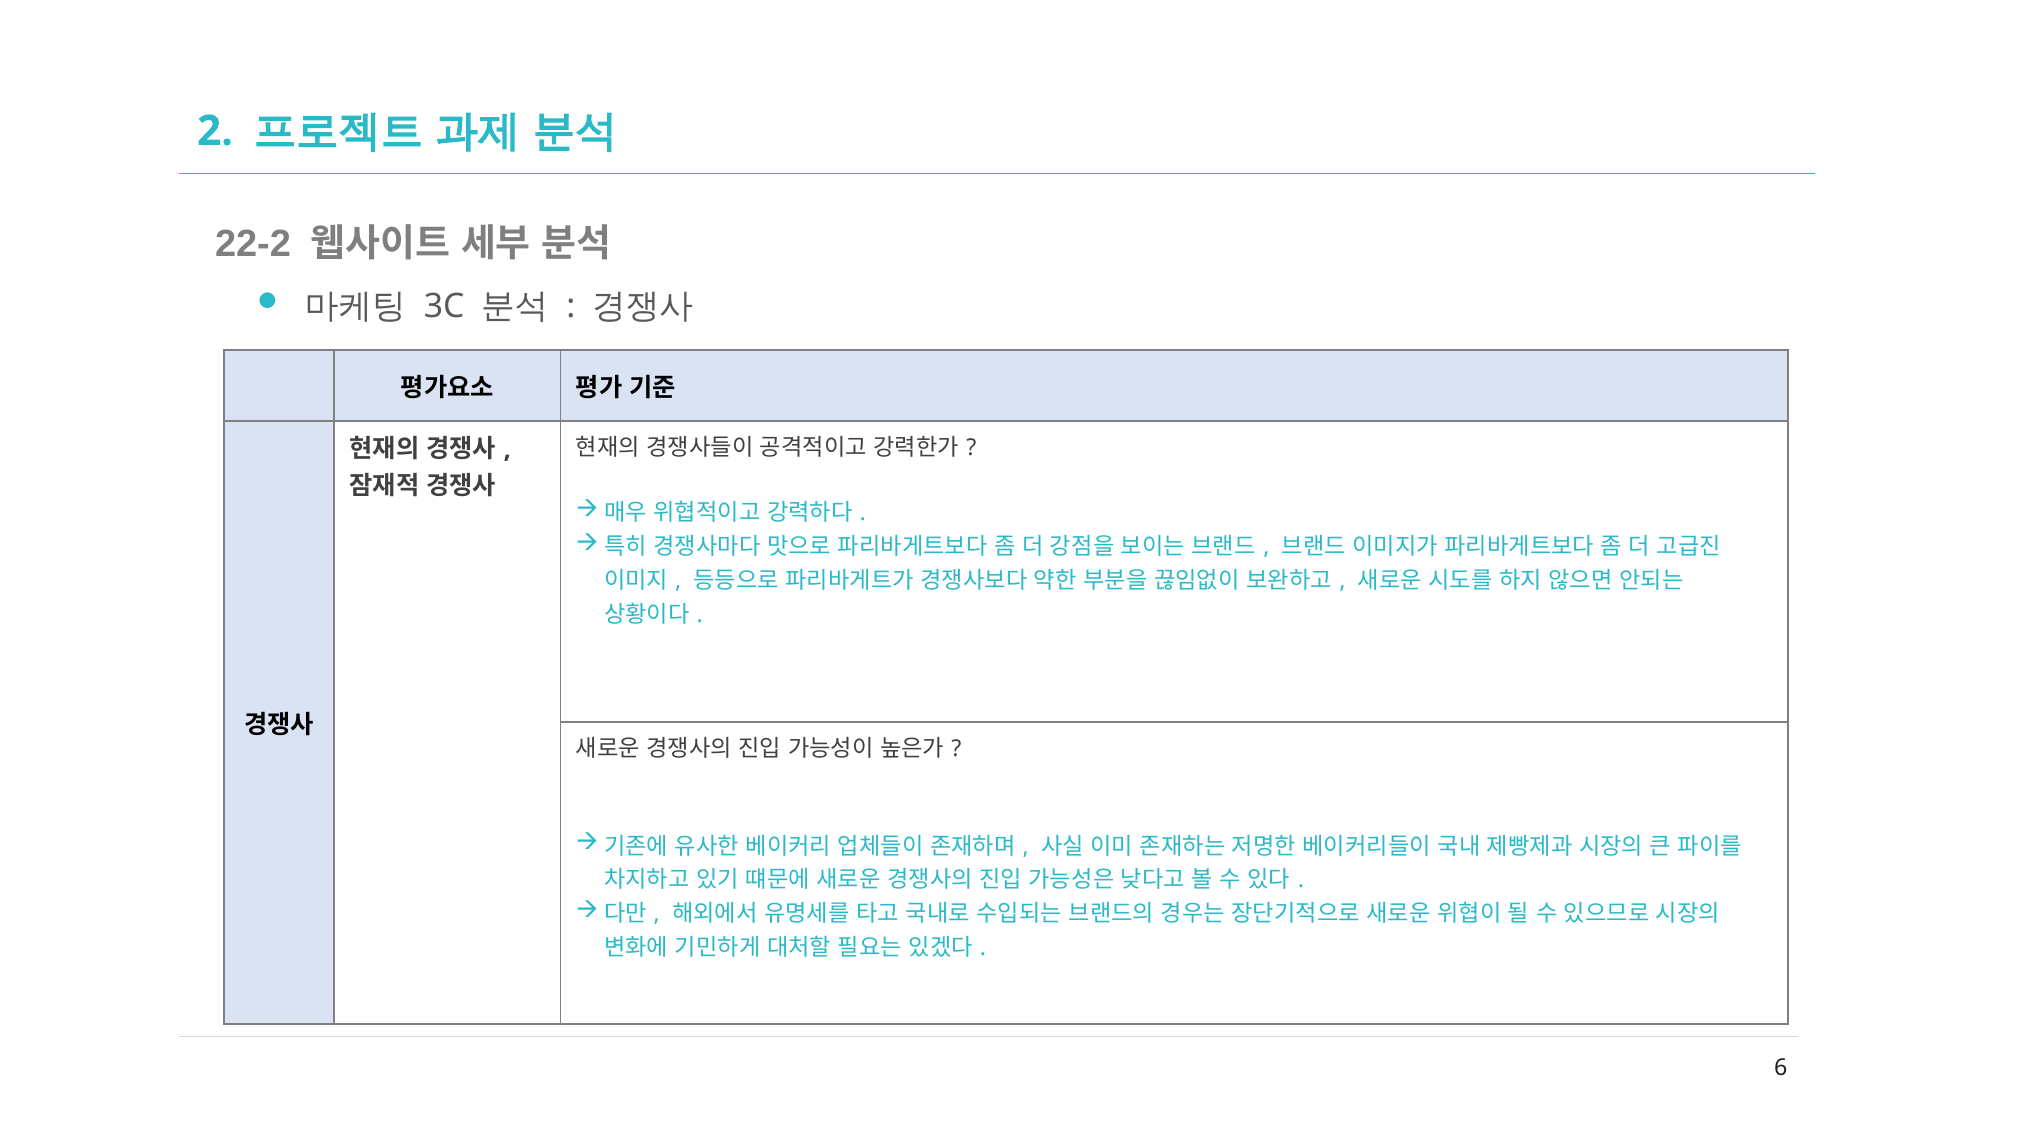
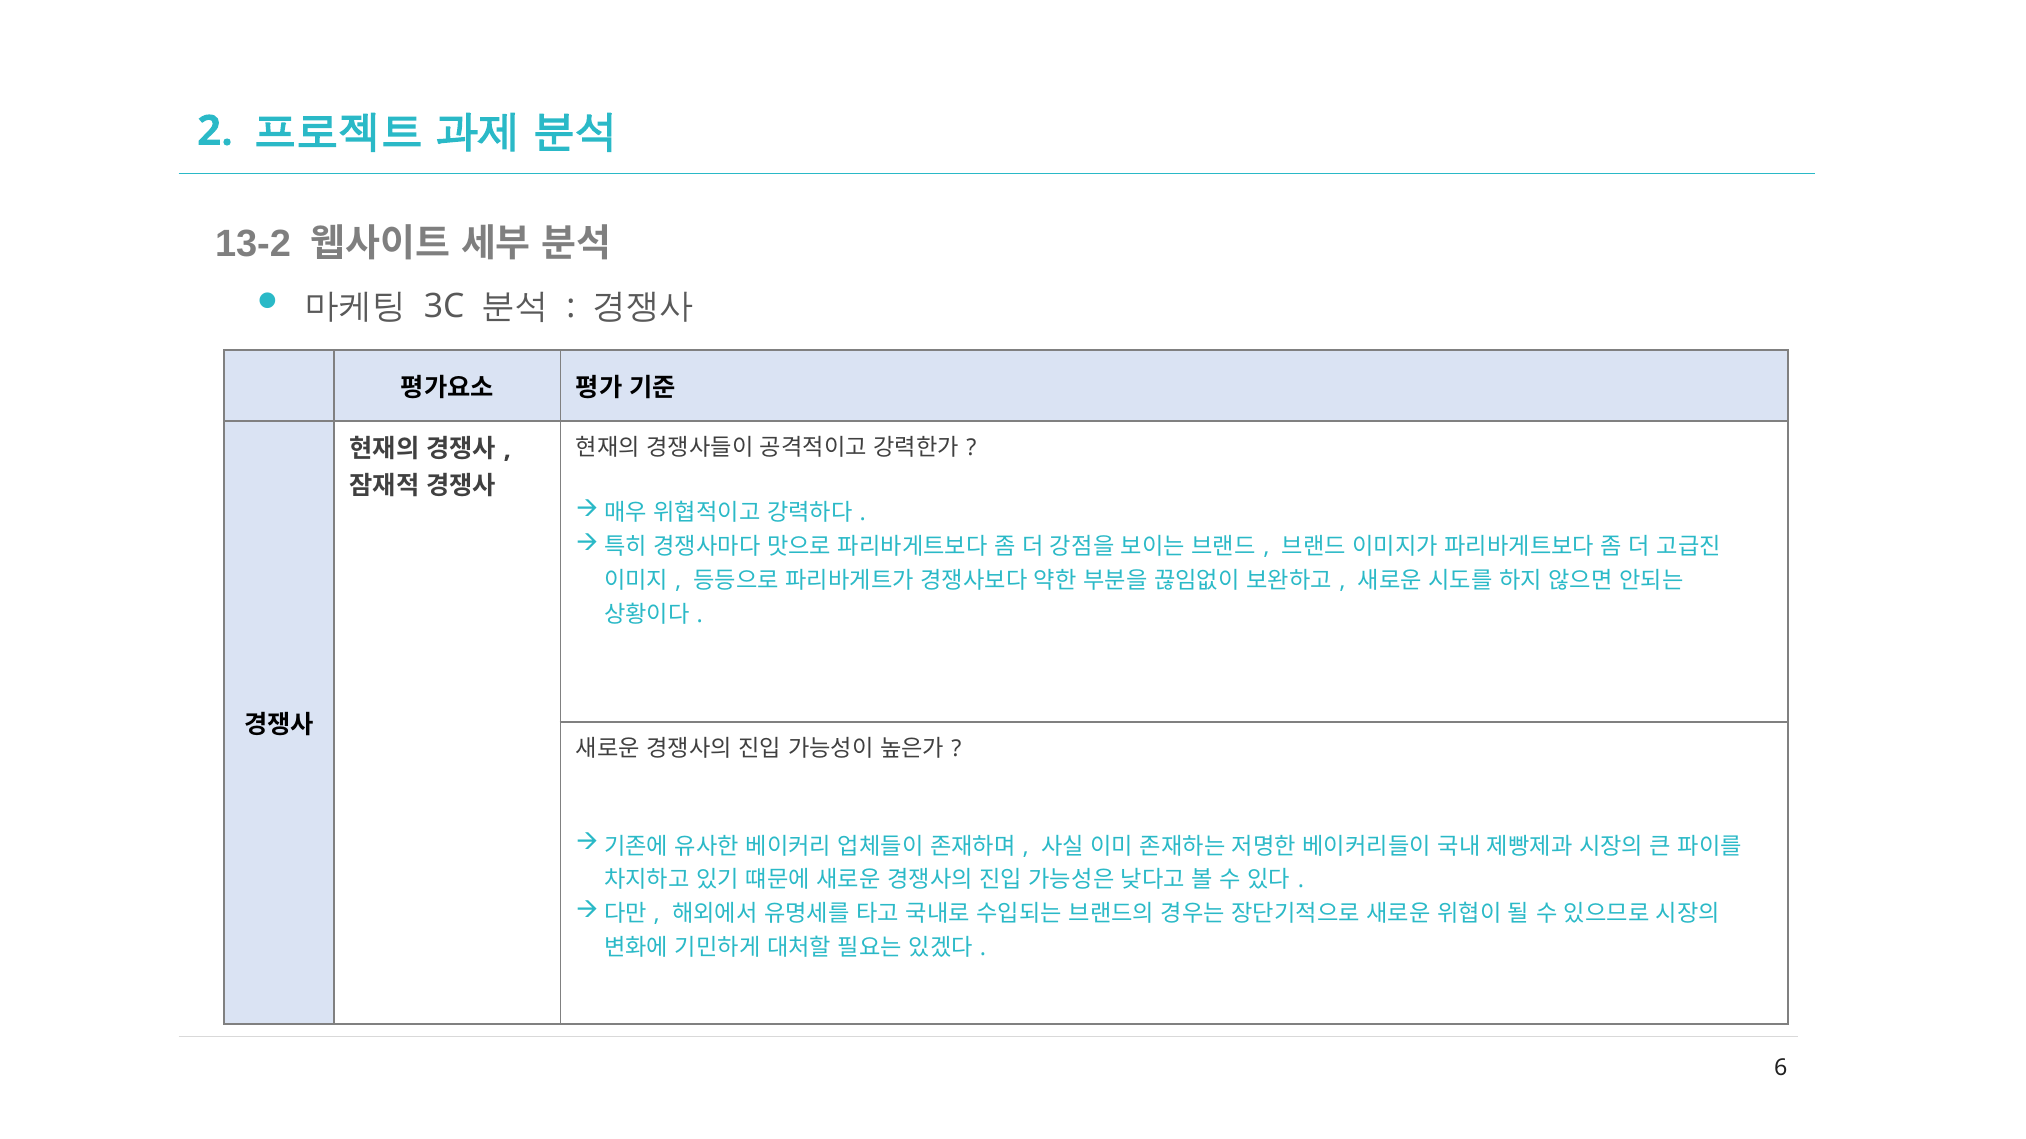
22-2: 22-2 -> 13-2 (253, 244)
